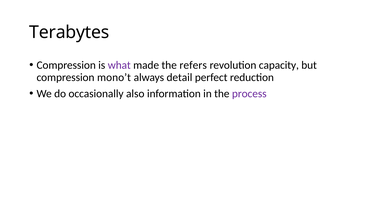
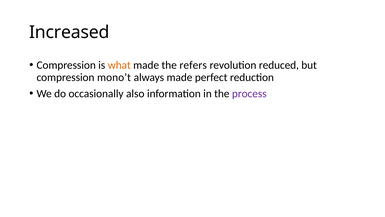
Terabytes: Terabytes -> Increased (69, 32)
what colour: purple -> orange (119, 65)
capacity: capacity -> reduced (279, 65)
always detail: detail -> made (179, 77)
